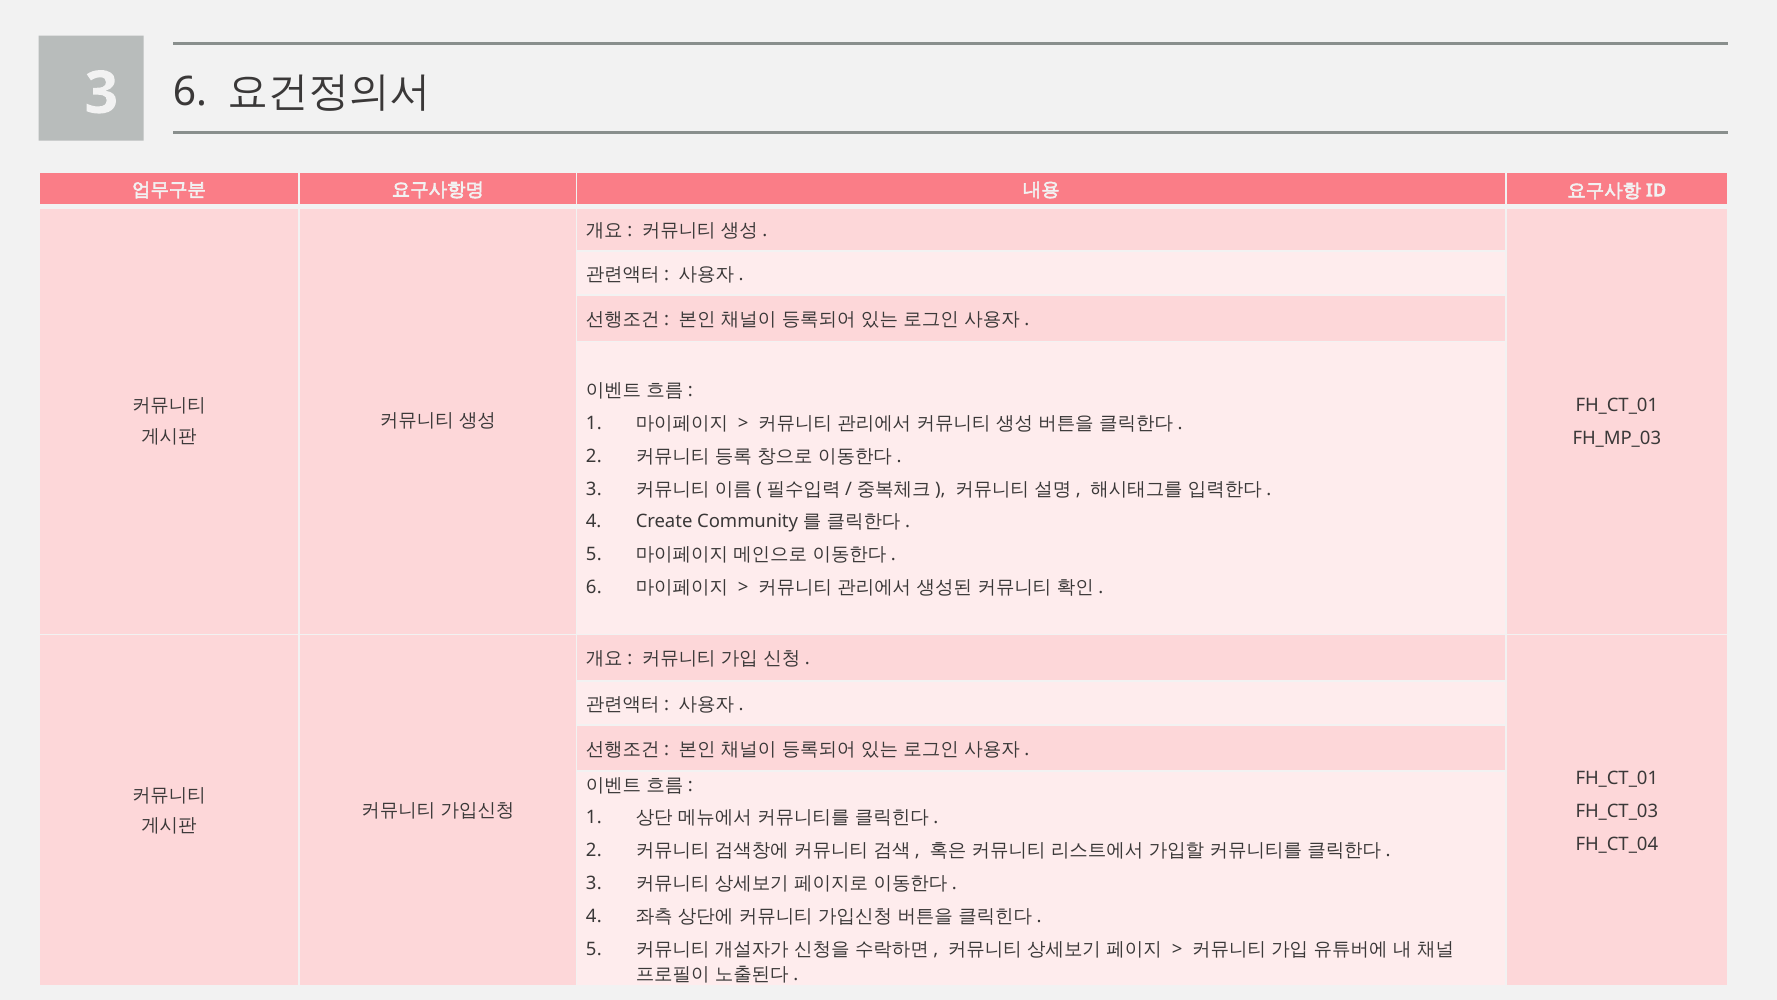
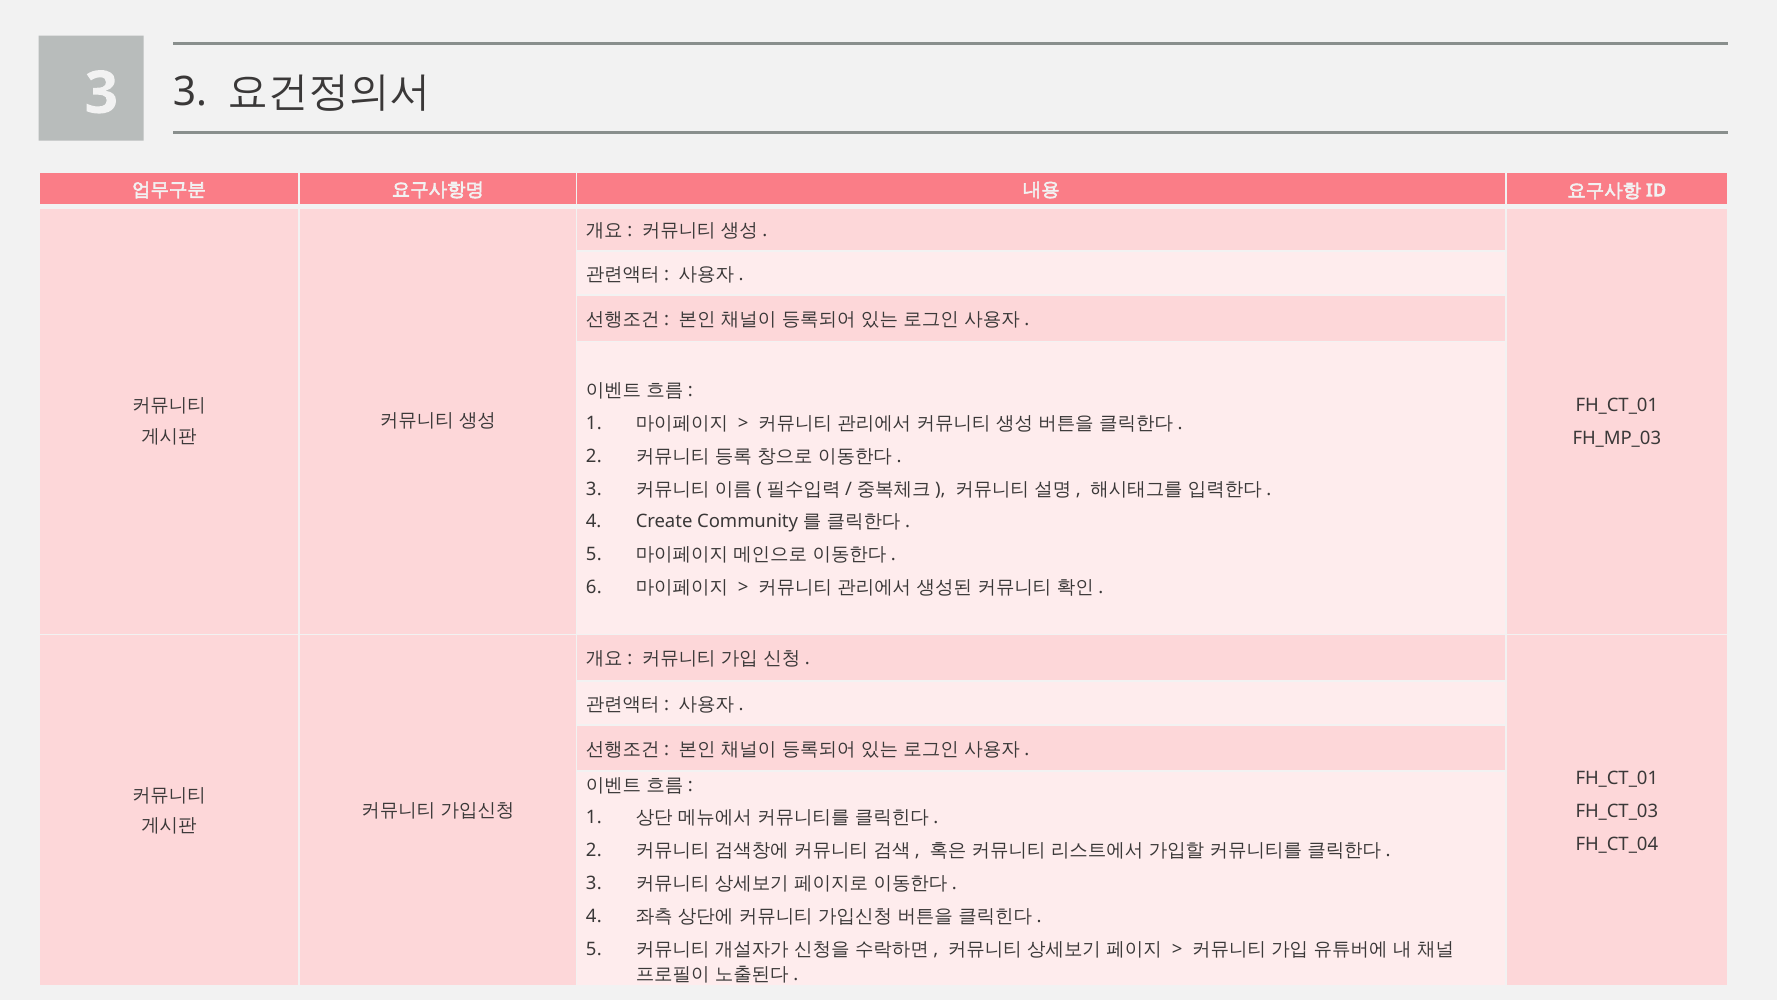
3 6: 6 -> 3 (190, 92)
